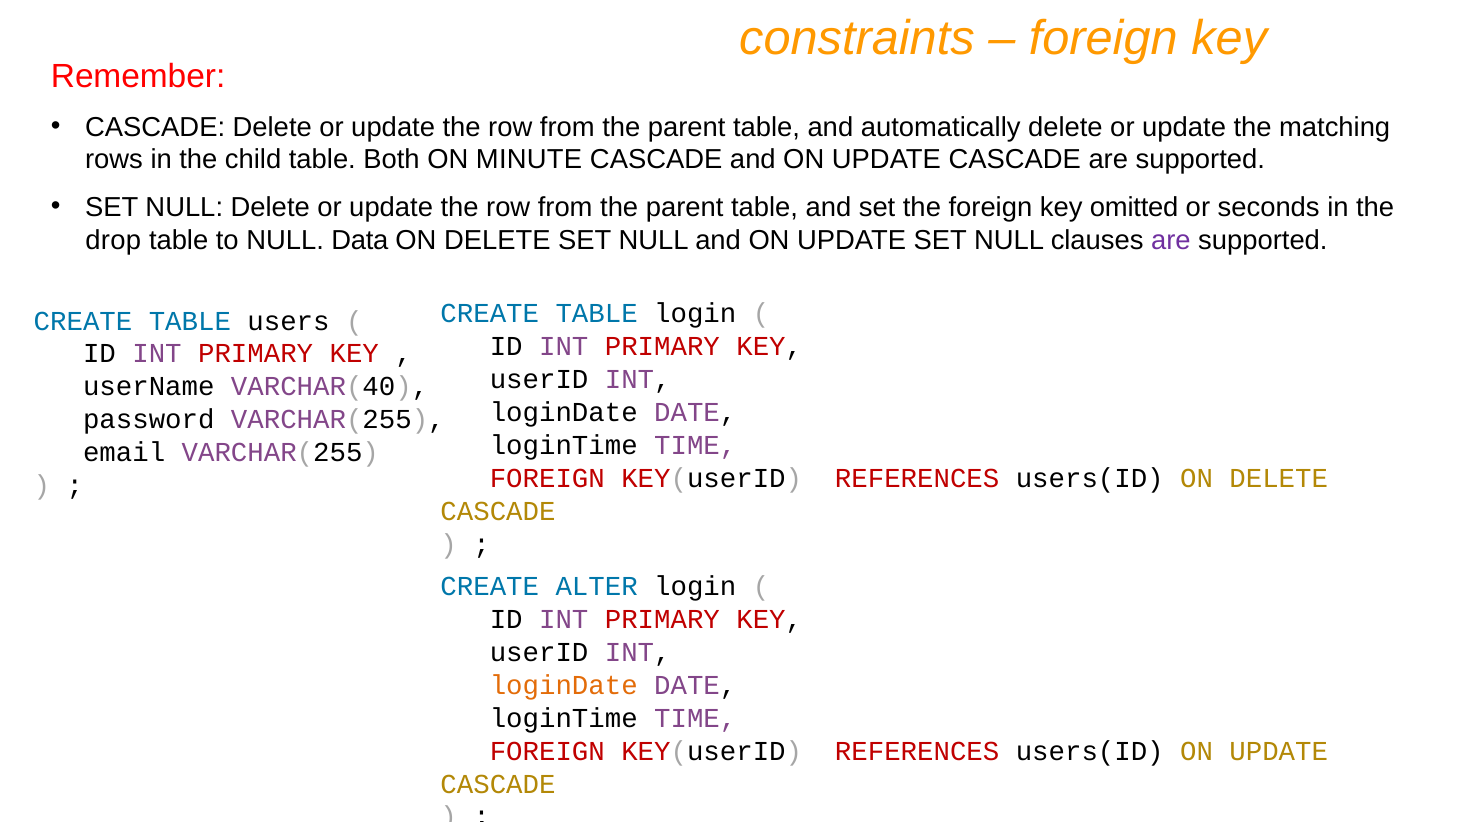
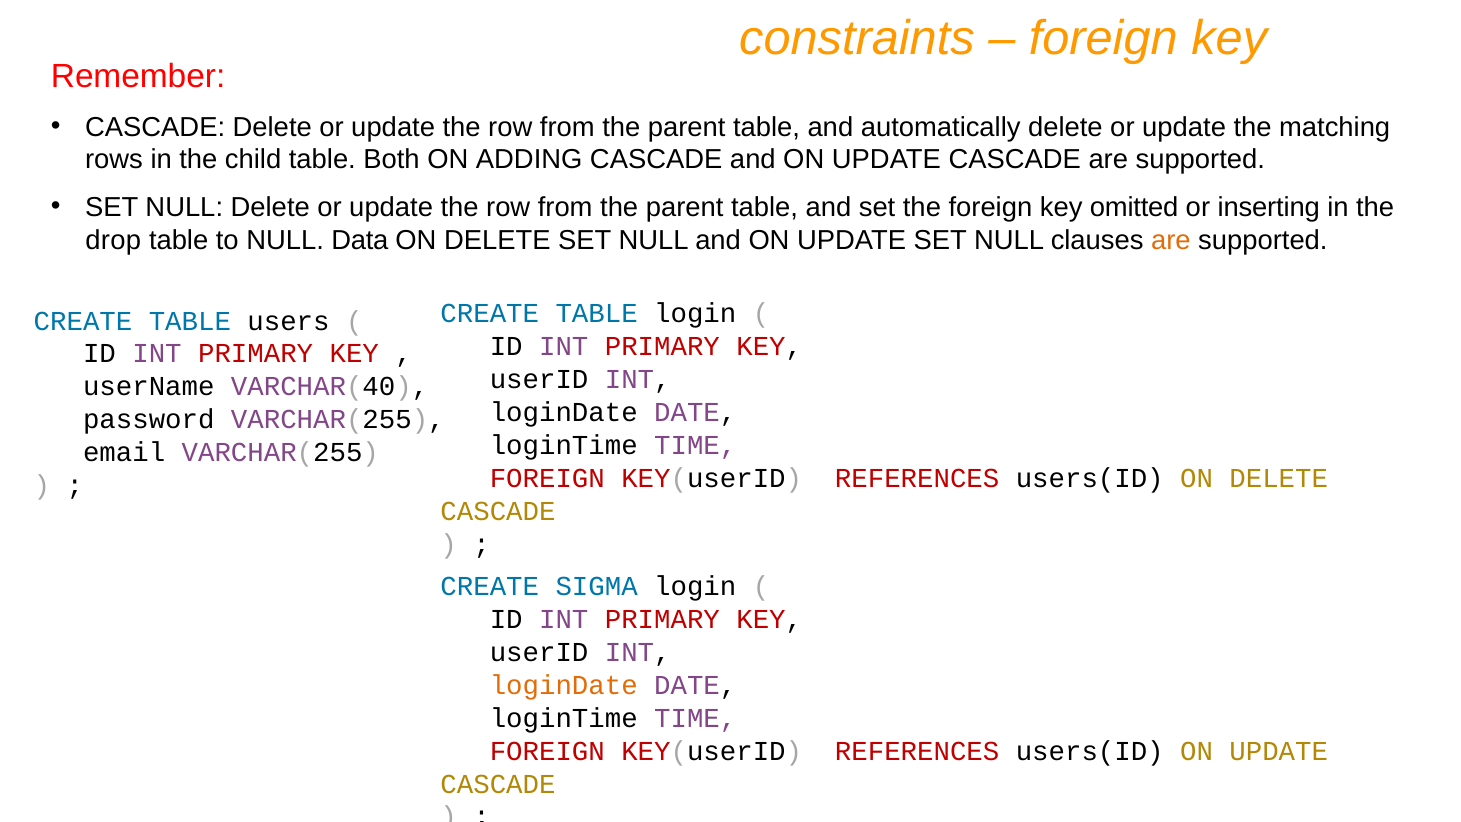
MINUTE: MINUTE -> ADDING (529, 160)
seconds: seconds -> inserting (1269, 207)
are colour: purple -> orange (1171, 240)
ALTER: ALTER -> SIGMA (597, 587)
